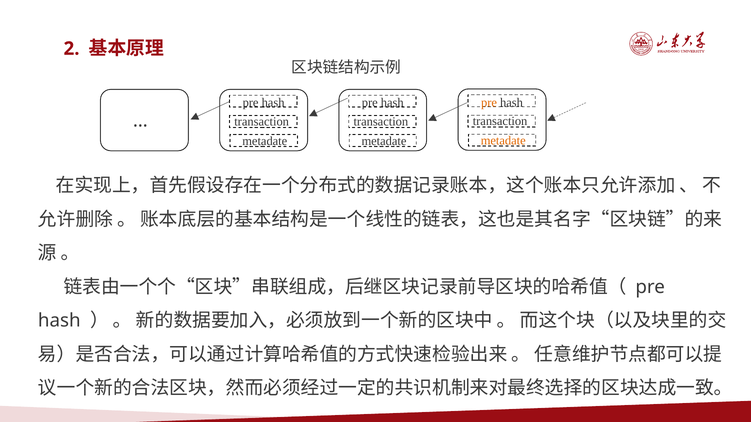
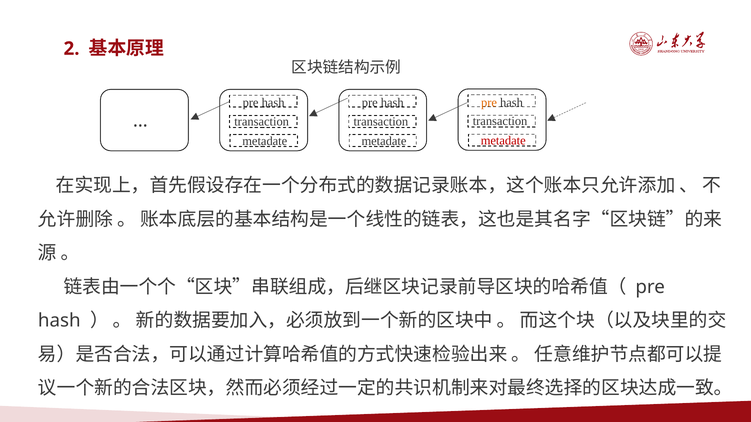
metadate colour: orange -> red (503, 141)
